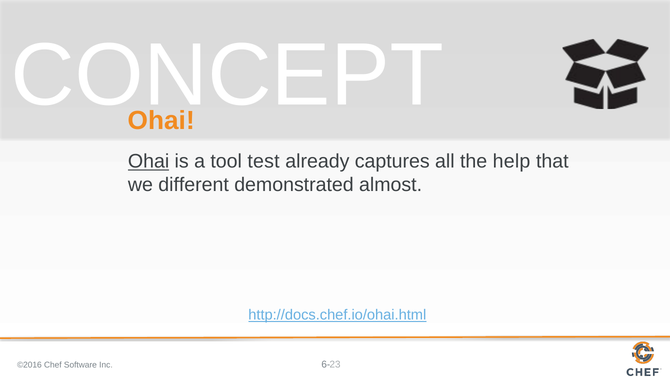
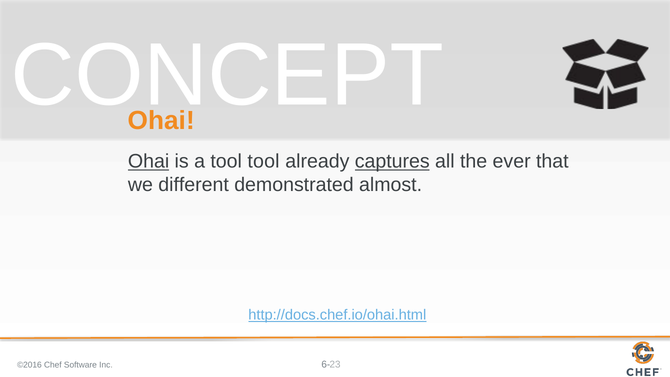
tool test: test -> tool (264, 161)
captures underline: none -> present (392, 161)
help: help -> ever (512, 161)
